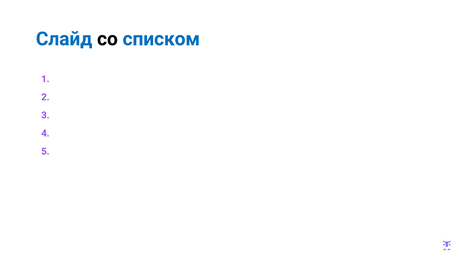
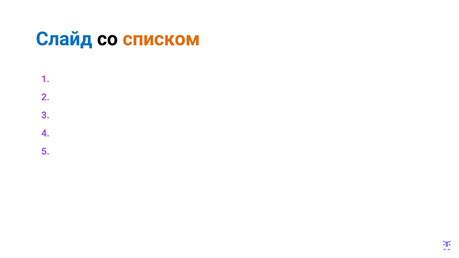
списком colour: blue -> orange (161, 39)
